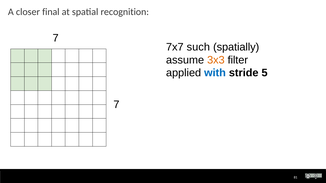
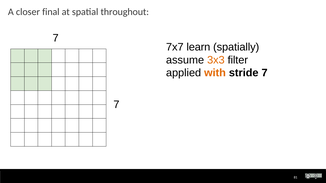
recognition: recognition -> throughout (125, 12)
such: such -> learn (198, 47)
with colour: blue -> orange (215, 73)
stride 5: 5 -> 7 (265, 73)
